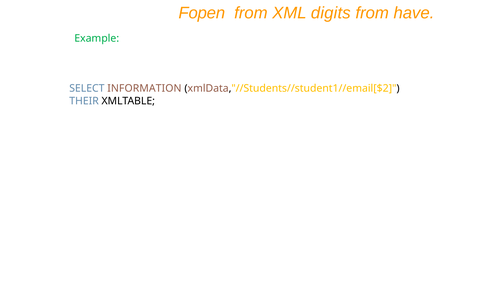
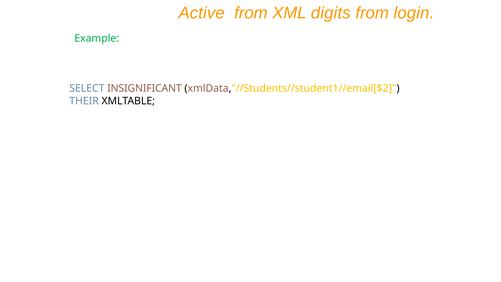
Fopen: Fopen -> Active (202, 13)
have: have -> login (414, 13)
INFORMATION: INFORMATION -> INSIGNIFICANT (144, 88)
